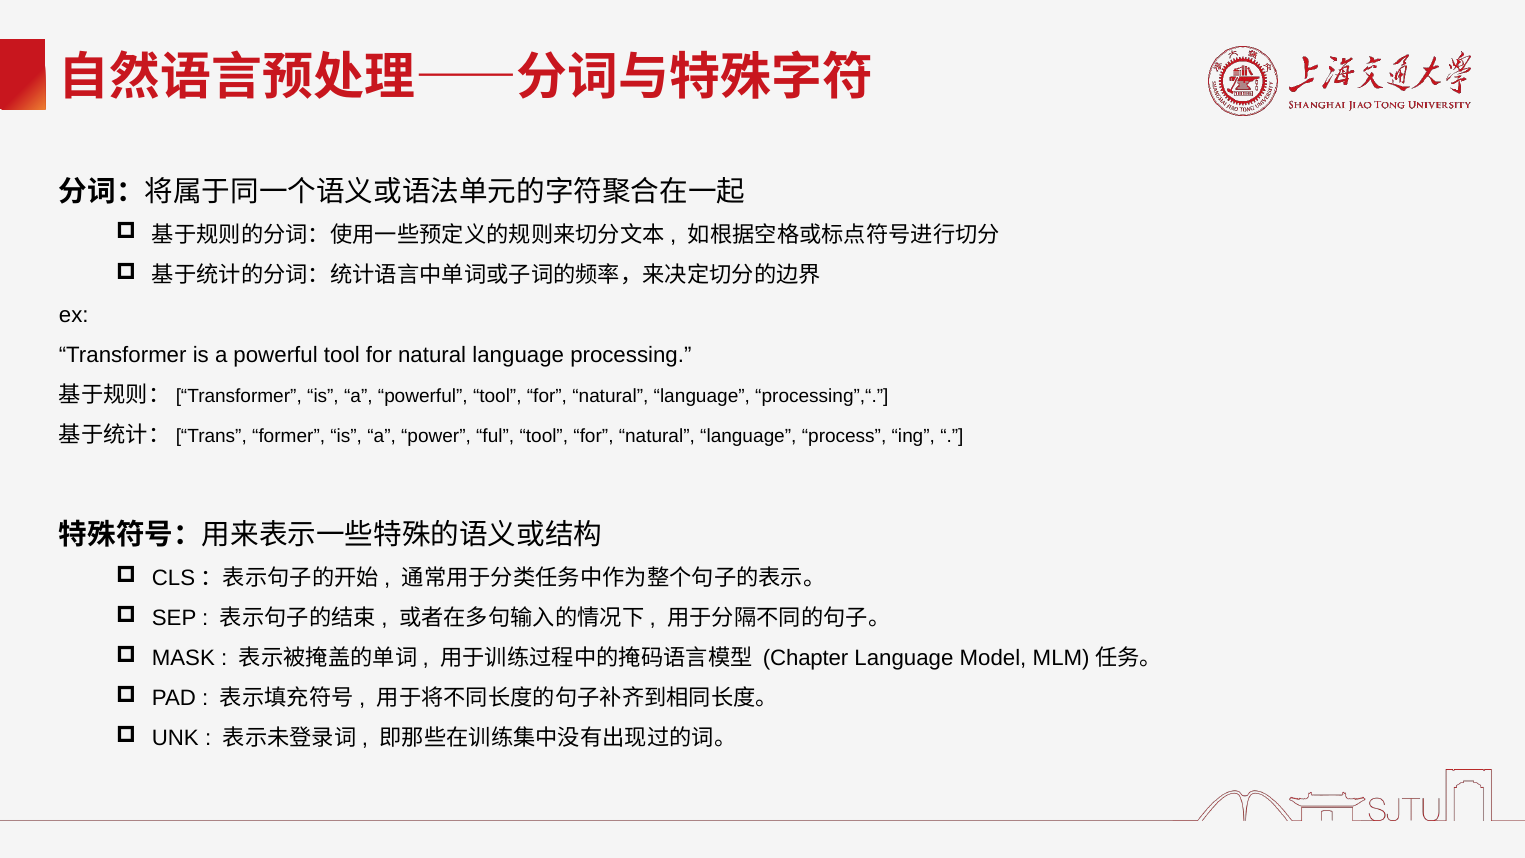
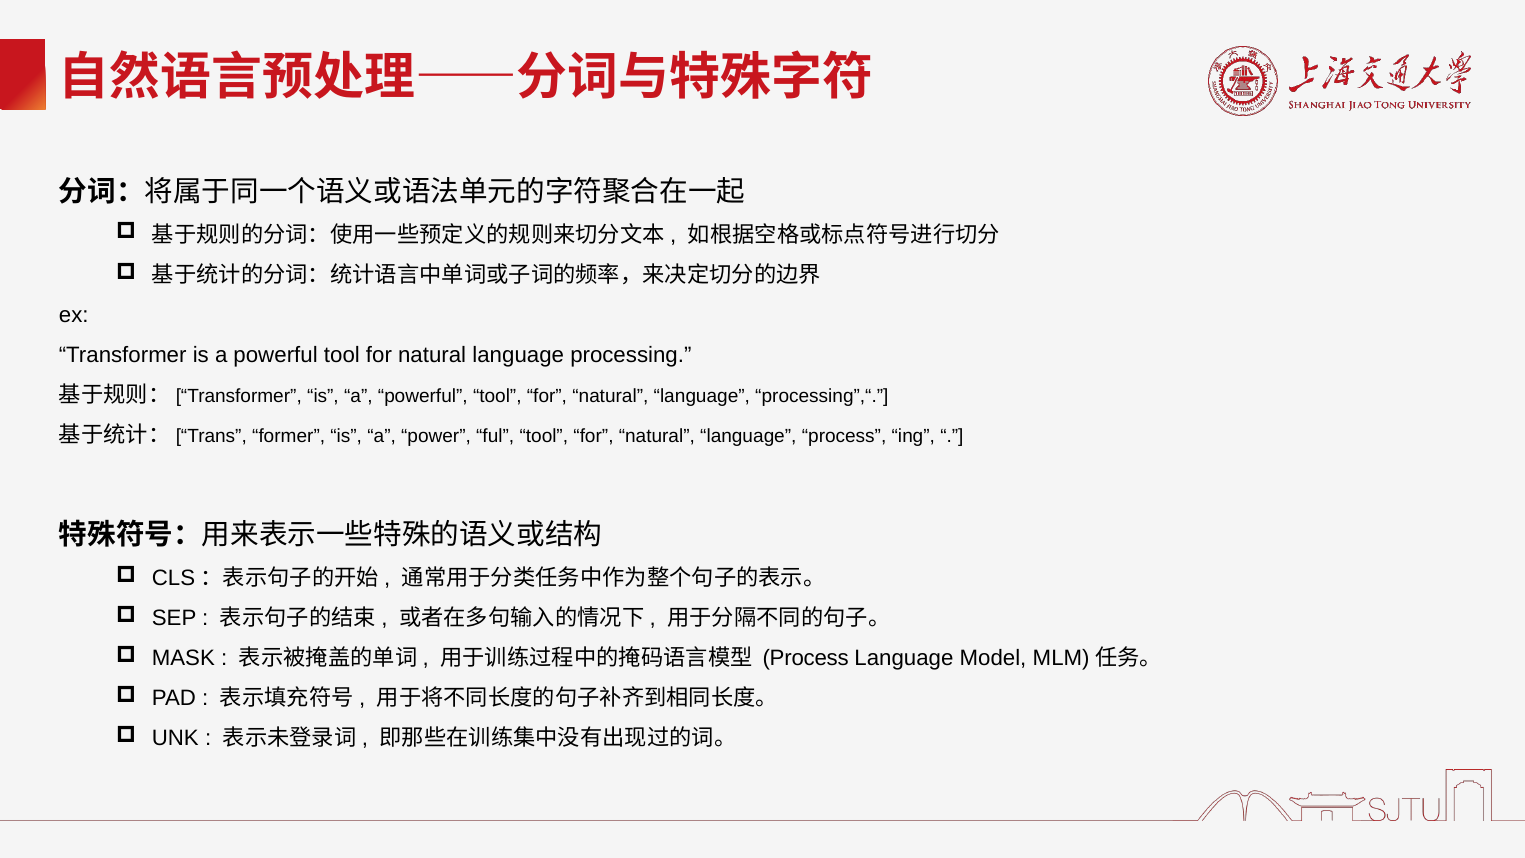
Chapter: Chapter -> Process (806, 658)
